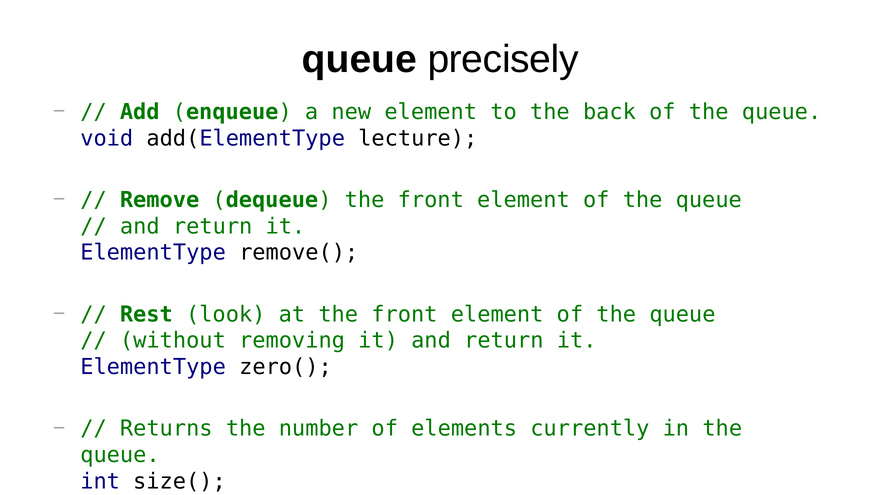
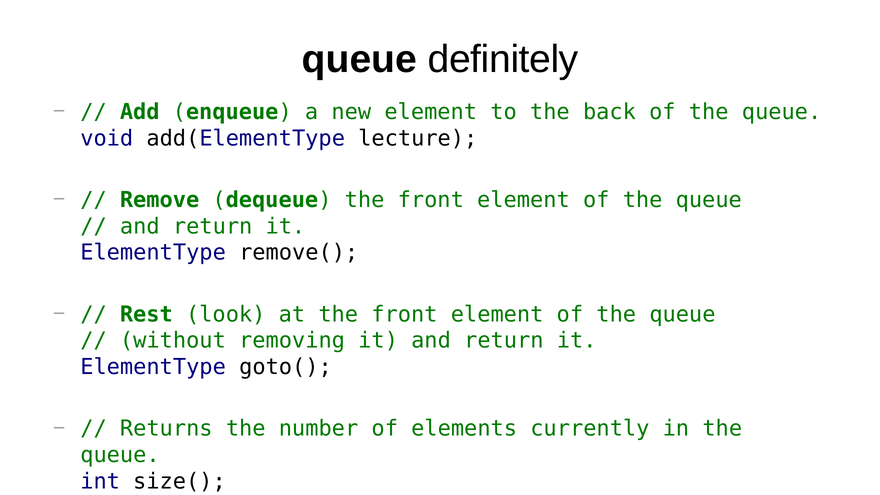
precisely: precisely -> definitely (503, 59)
zero(: zero( -> goto( (285, 367)
